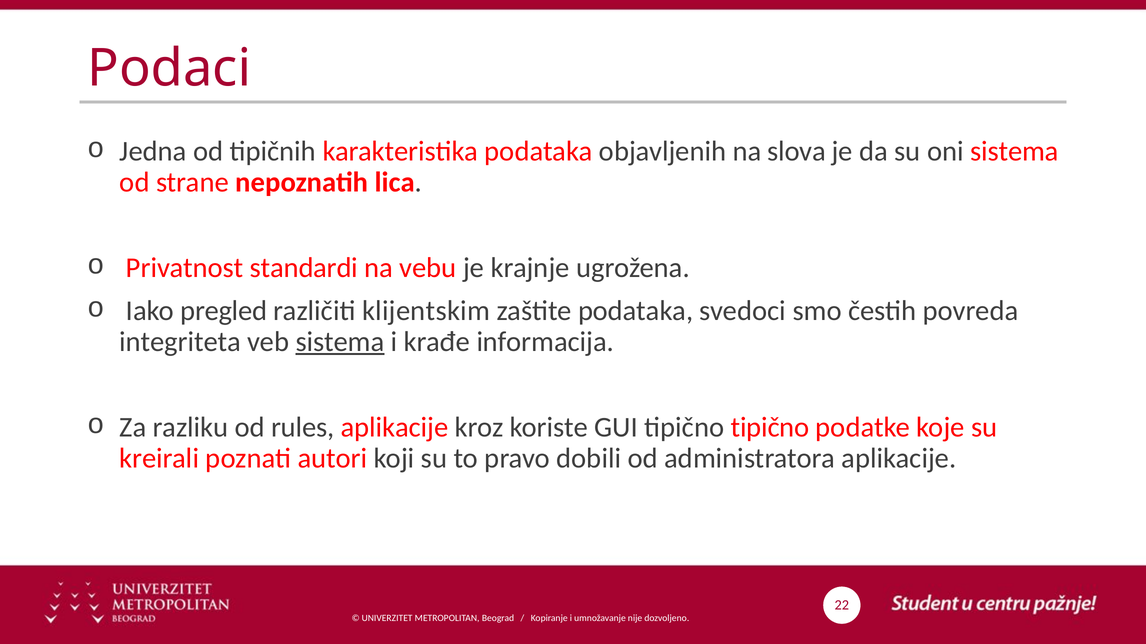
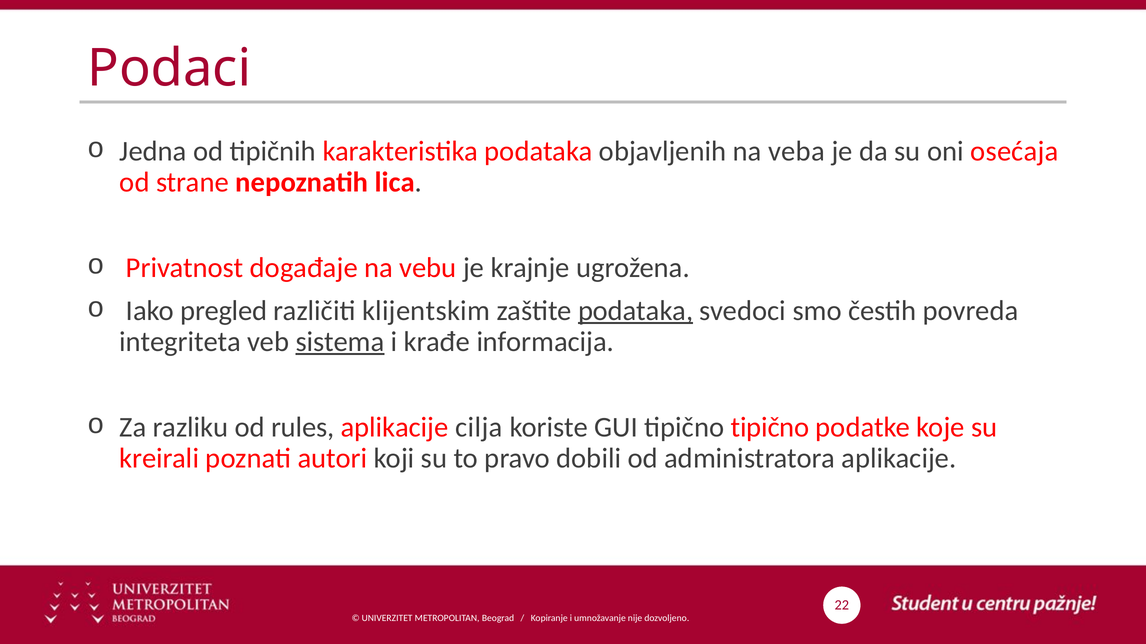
slova: slova -> veba (796, 151)
oni sistema: sistema -> osećaja (1014, 151)
standardi: standardi -> događaje (304, 268)
podataka underline: none -> present (636, 311)
kroz: kroz -> cilja (479, 428)
